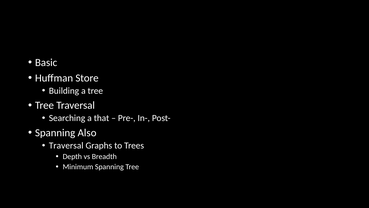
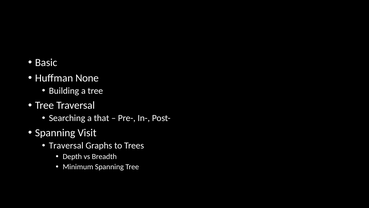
Store: Store -> None (87, 78)
Also: Also -> Visit (87, 133)
